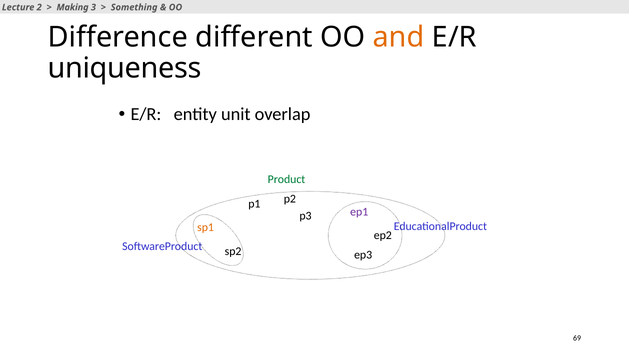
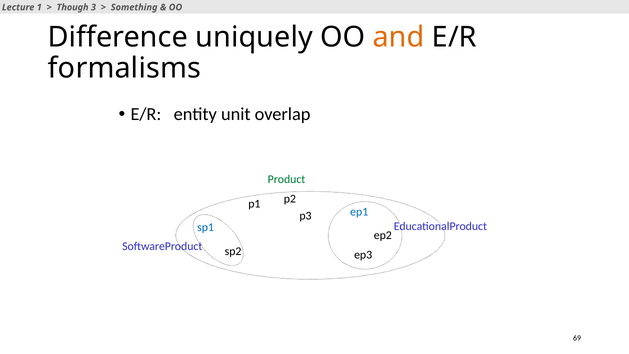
2: 2 -> 1 (39, 7)
Making: Making -> Though (73, 7)
different: different -> uniquely (254, 37)
uniqueness: uniqueness -> formalisms (124, 68)
ep1 colour: purple -> blue (359, 212)
sp1 colour: orange -> blue (206, 227)
